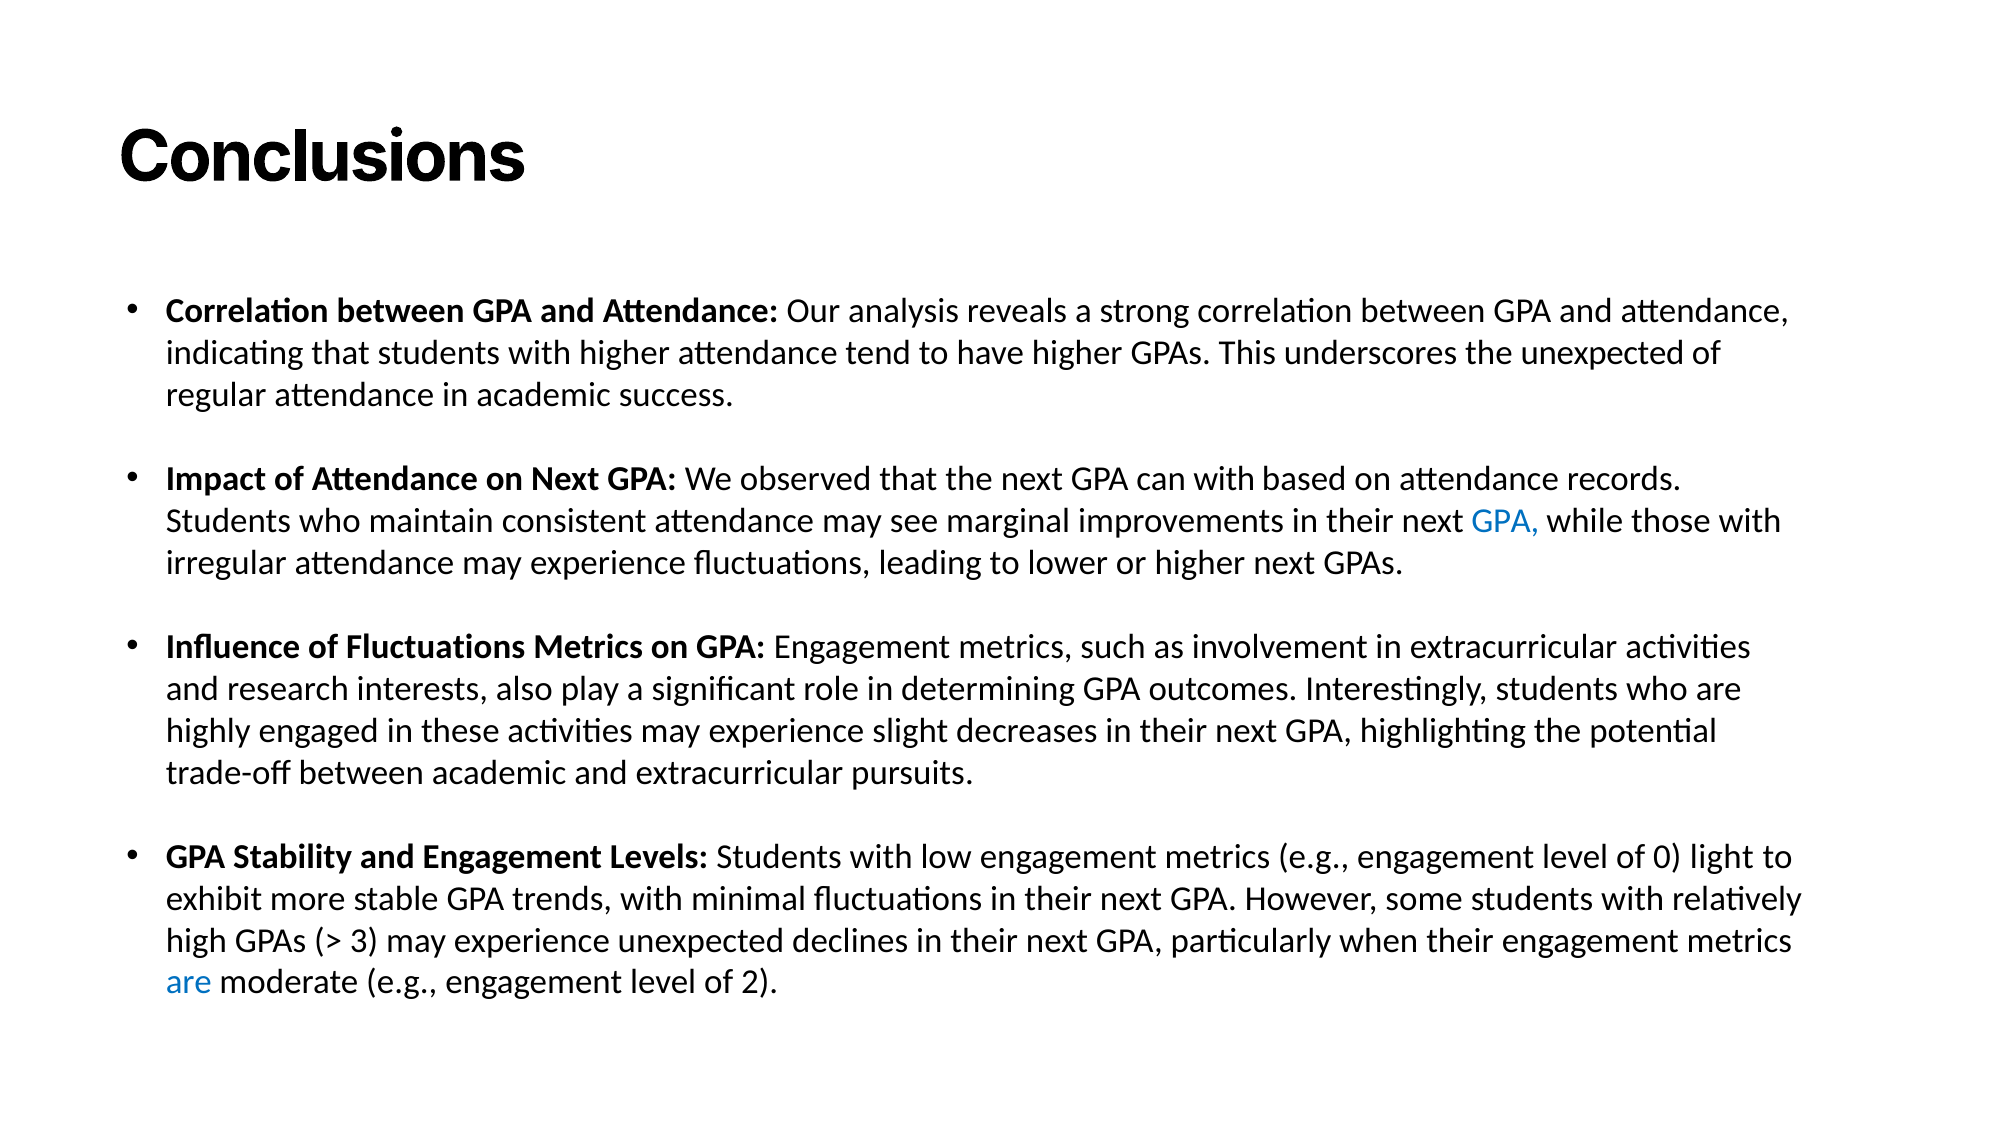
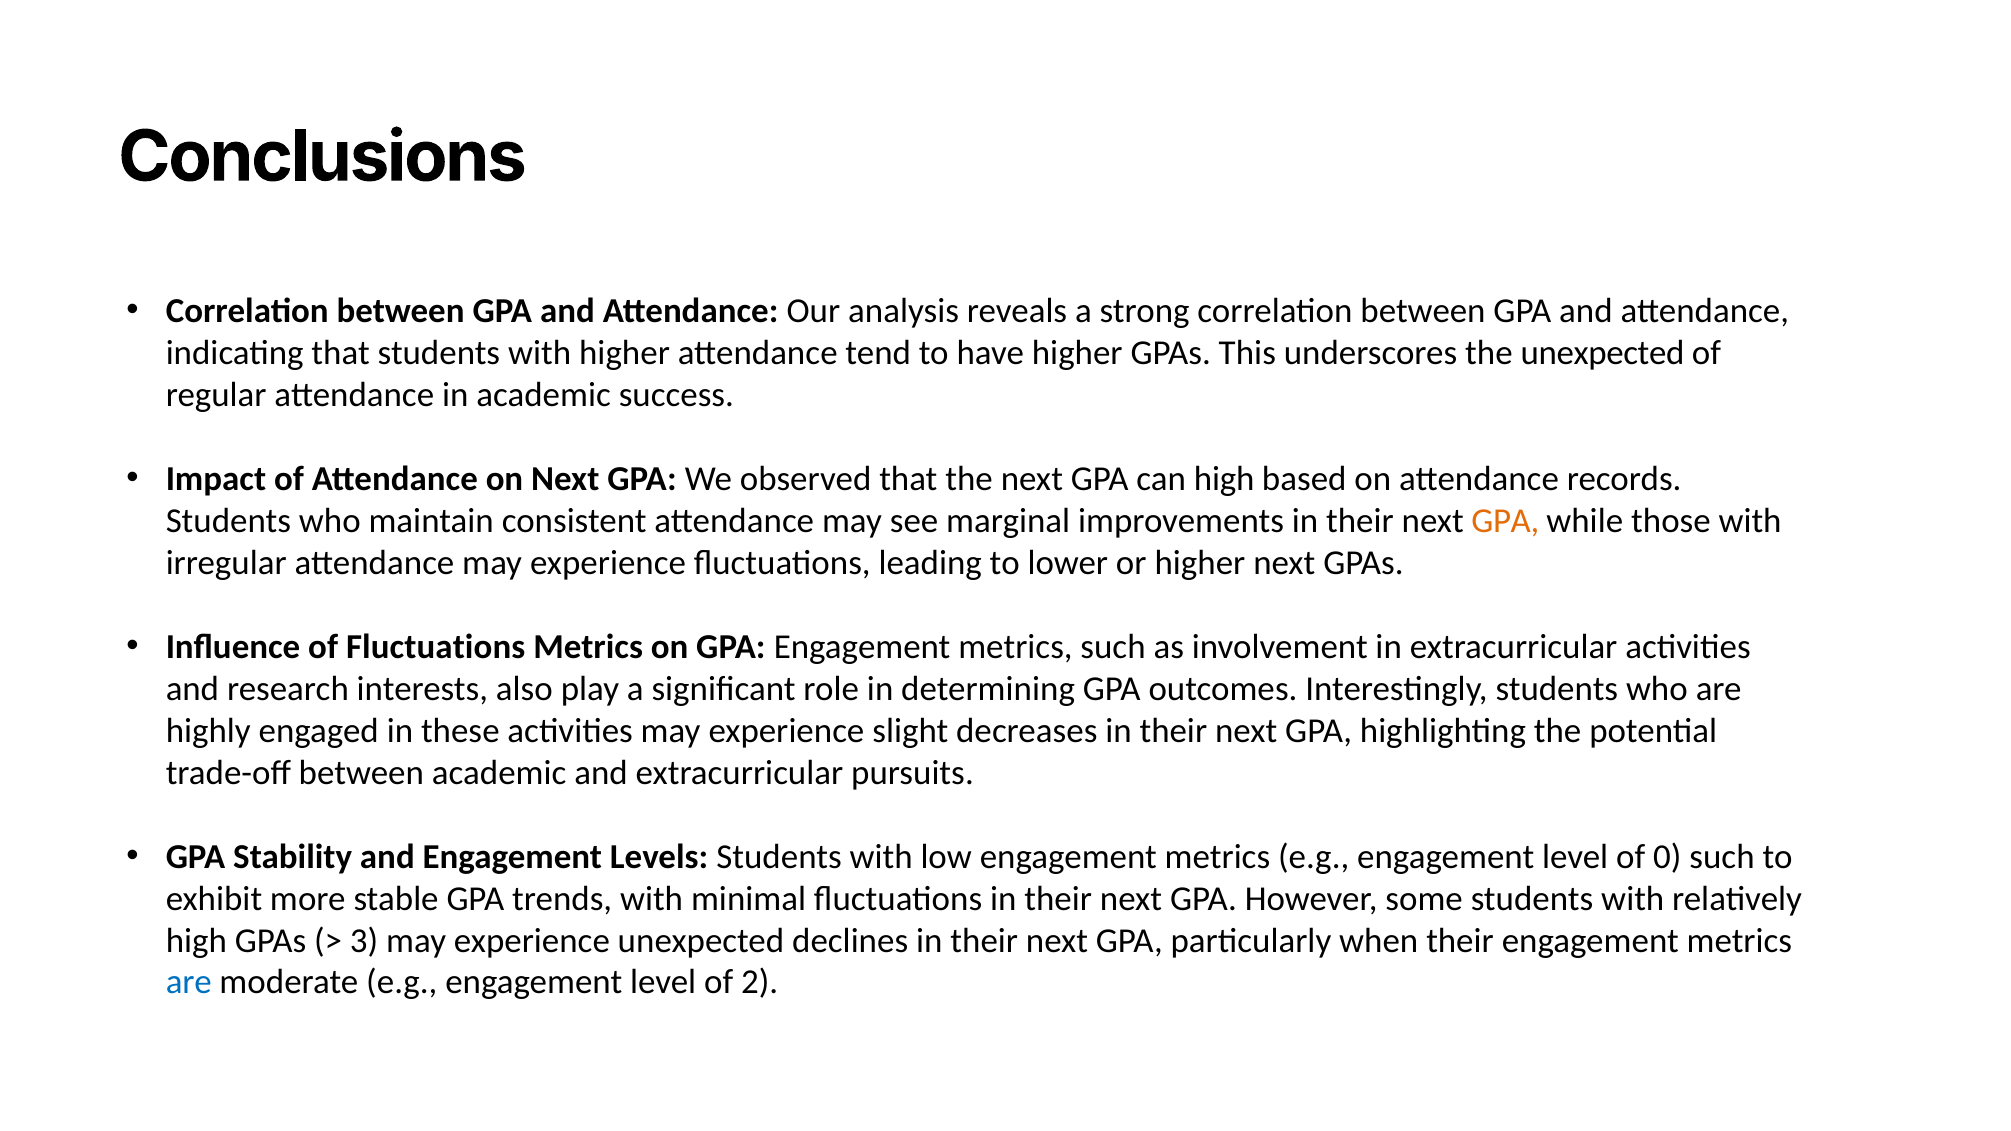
can with: with -> high (1224, 479)
GPA colour: blue -> orange (1505, 521)
0 light: light -> such (1722, 857)
